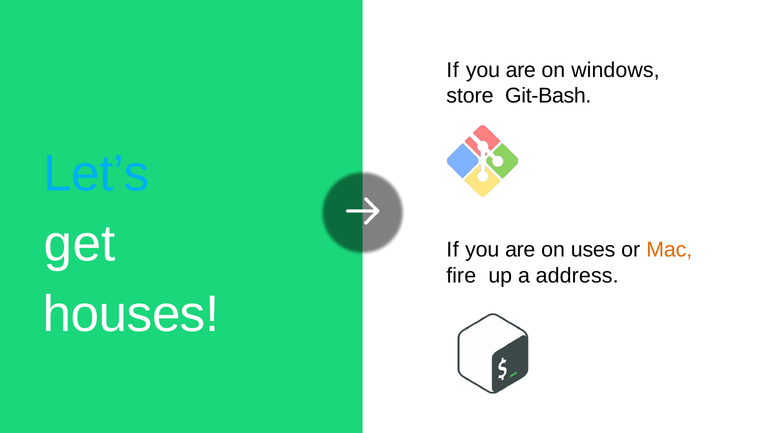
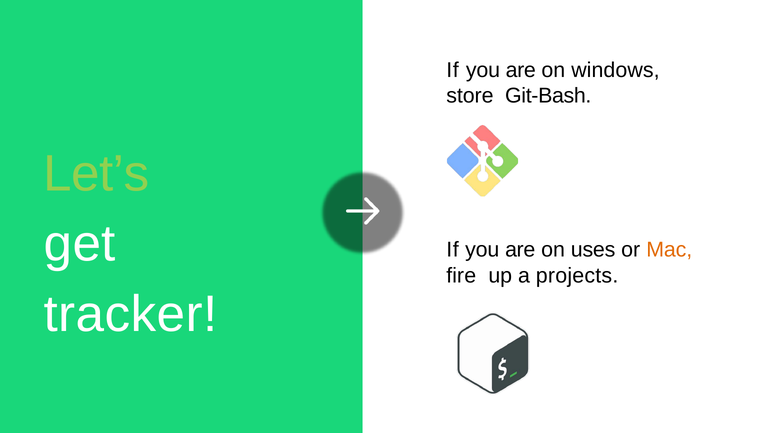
Let’s colour: light blue -> light green (96, 174)
address: address -> projects (577, 275)
houses: houses -> tracker (131, 314)
